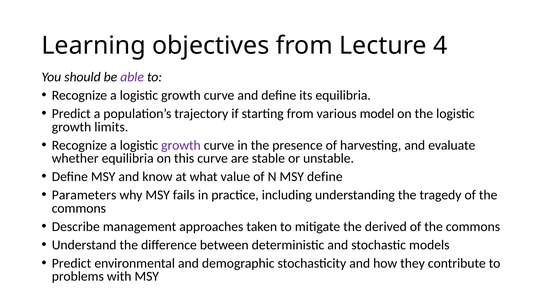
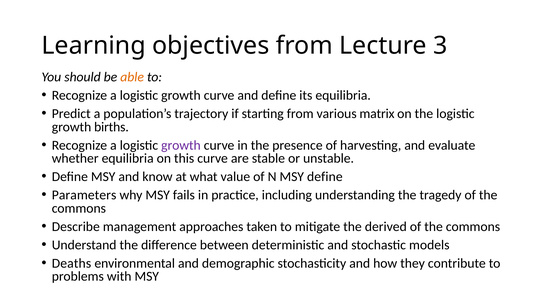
4: 4 -> 3 (440, 46)
able colour: purple -> orange (132, 77)
model: model -> matrix (377, 114)
limits: limits -> births (111, 127)
Predict: Predict -> Deaths (71, 264)
